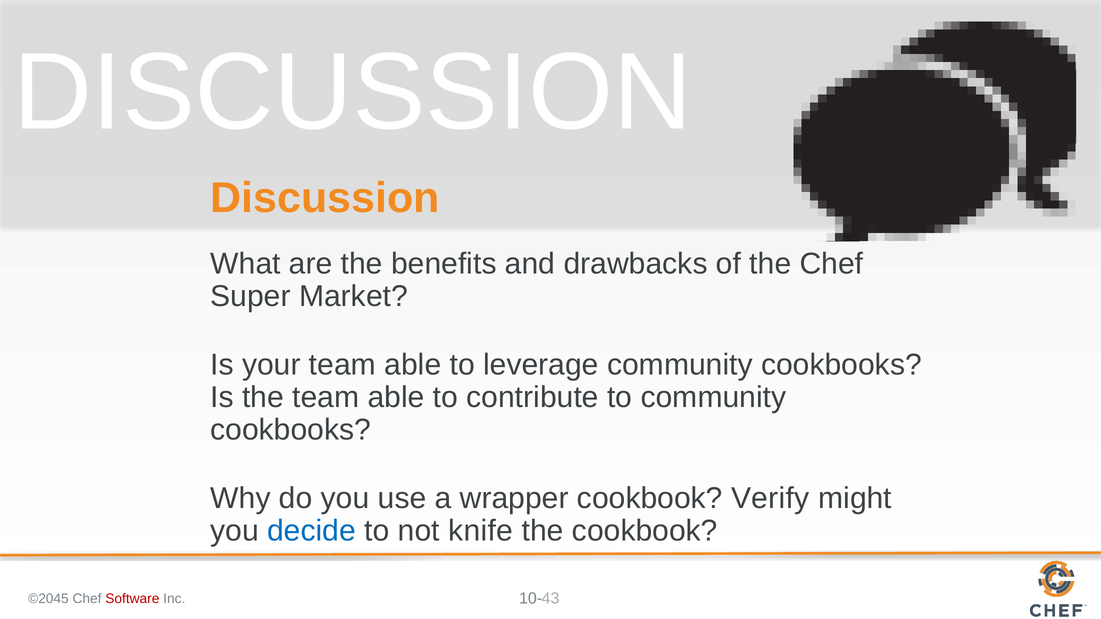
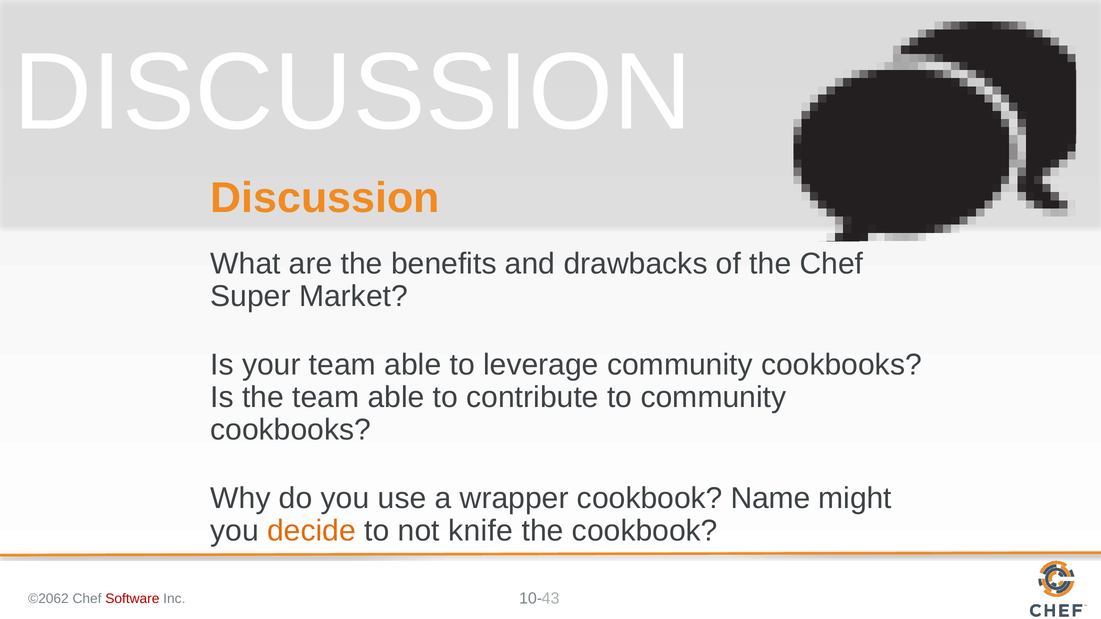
Verify: Verify -> Name (771, 499)
decide colour: blue -> orange (312, 531)
©2045: ©2045 -> ©2062 (48, 599)
